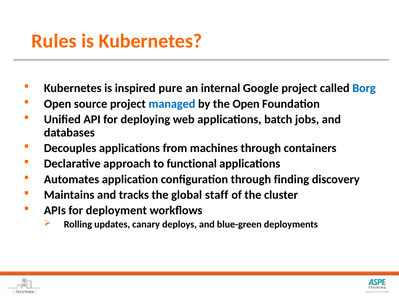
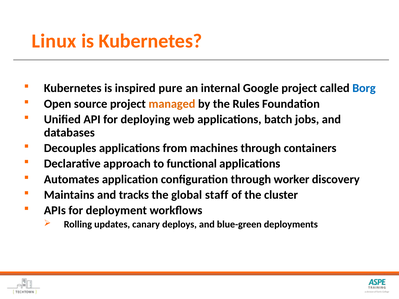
Rules: Rules -> Linux (54, 41)
managed colour: blue -> orange (172, 104)
the Open: Open -> Rules (246, 104)
finding: finding -> worker (292, 179)
